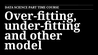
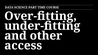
model: model -> access (23, 46)
